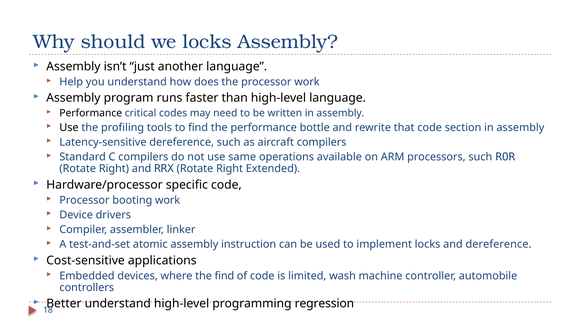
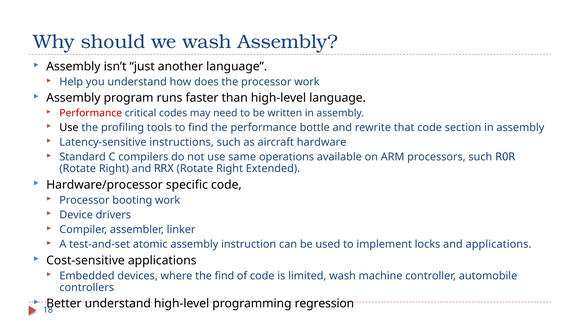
we locks: locks -> wash (207, 42)
Performance colour: black -> red (91, 113)
Latency-sensitive dereference: dereference -> instructions (182, 142)
aircraft compilers: compilers -> hardware (322, 142)
and dereference: dereference -> applications (498, 245)
